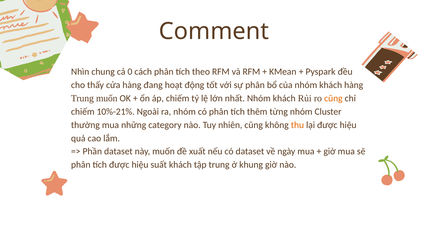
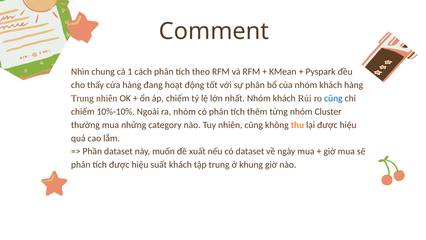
0: 0 -> 1 (130, 72)
Trung muốn: muốn -> nhiên (107, 98)
cũng colour: orange -> blue (333, 98)
10%-21%: 10%-21% -> 10%-10% (116, 112)
